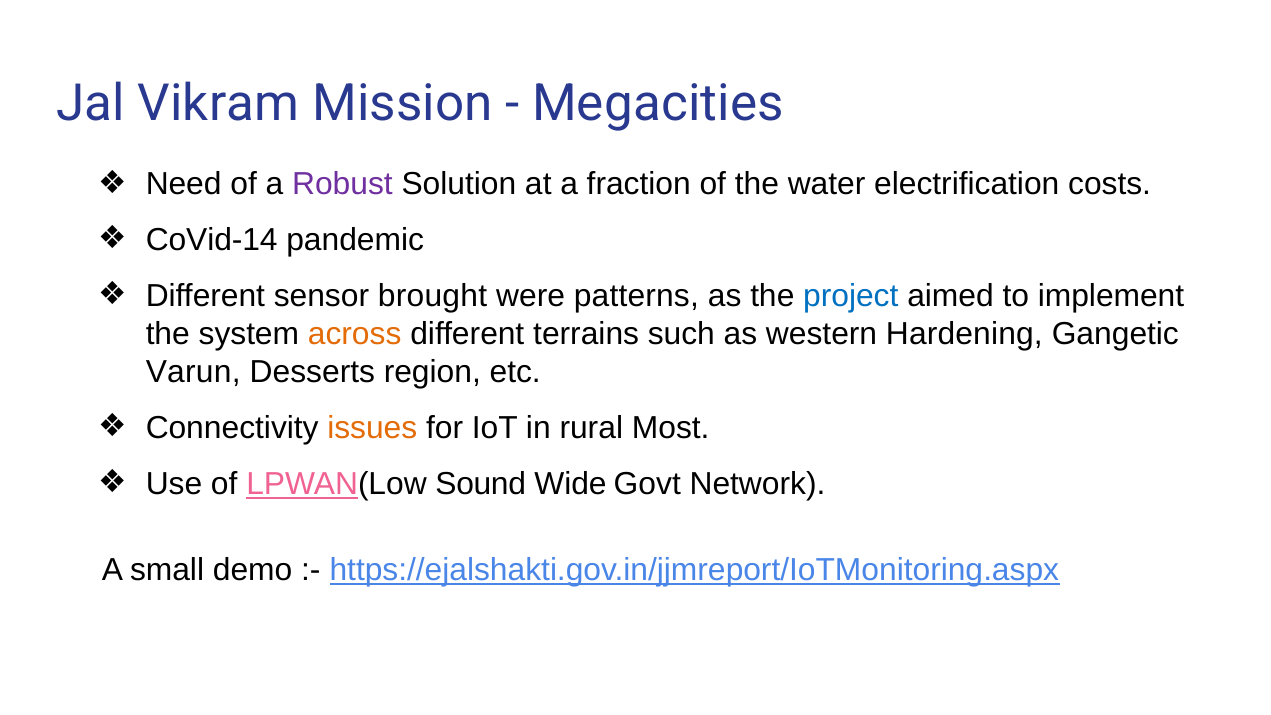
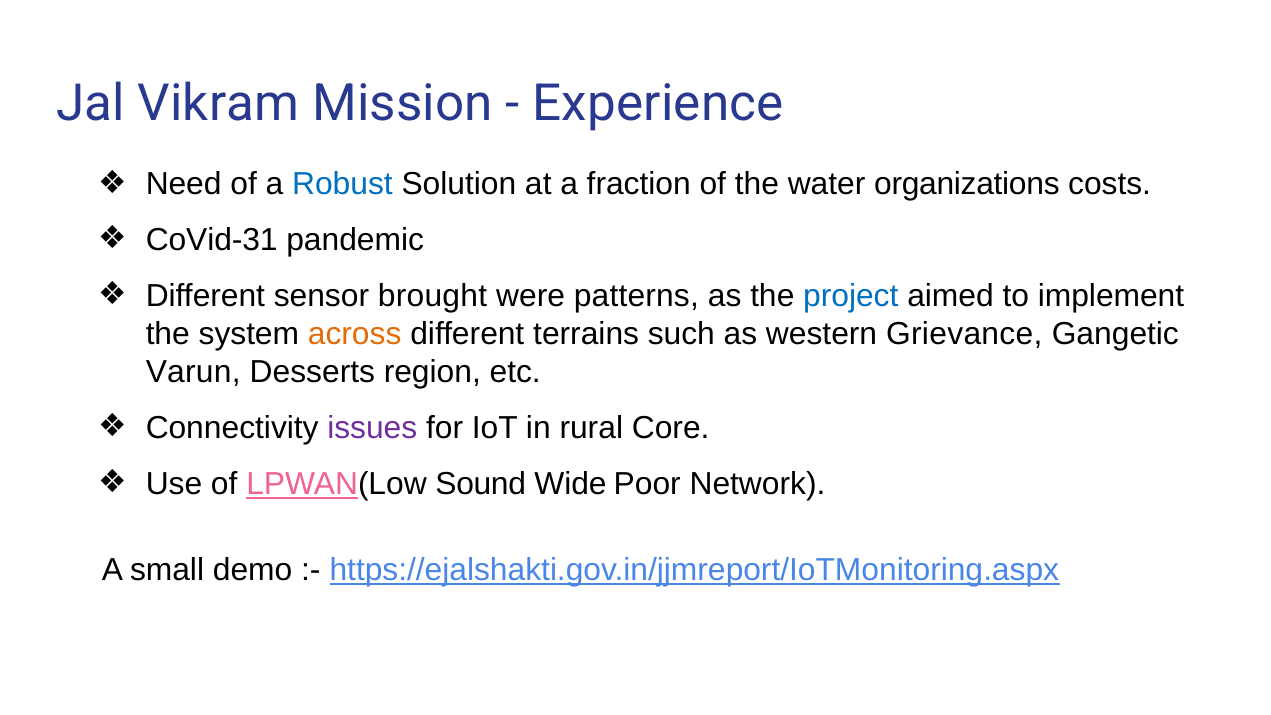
Megacities: Megacities -> Experience (658, 104)
Robust colour: purple -> blue (342, 184)
electrification: electrification -> organizations (967, 184)
CoVid-14: CoVid-14 -> CoVid-31 (212, 240)
Hardening: Hardening -> Grievance (964, 334)
issues colour: orange -> purple (372, 428)
Most: Most -> Core (671, 428)
Govt: Govt -> Poor (647, 484)
